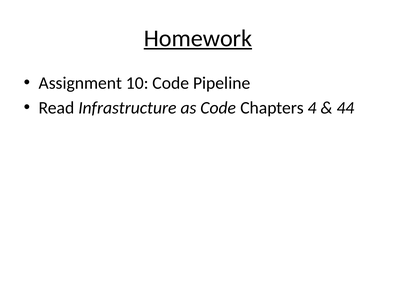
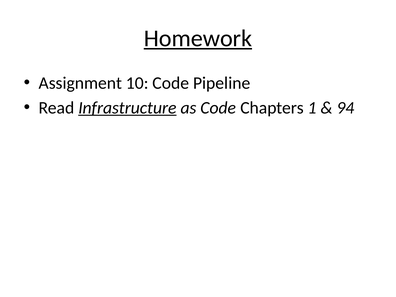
Infrastructure underline: none -> present (127, 108)
4: 4 -> 1 (312, 108)
44: 44 -> 94 (345, 108)
